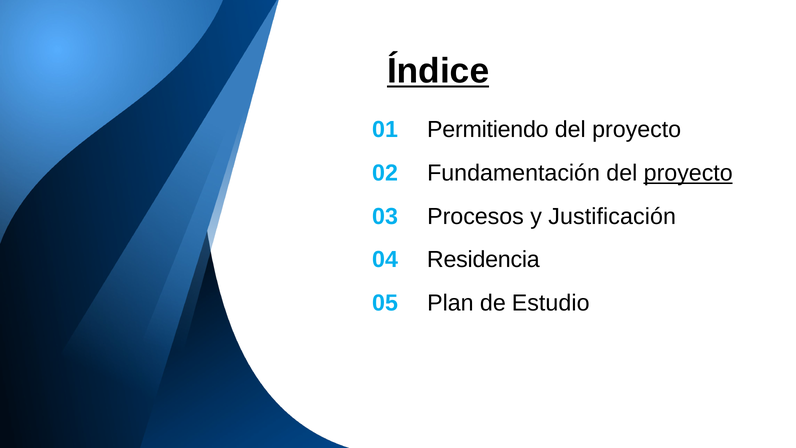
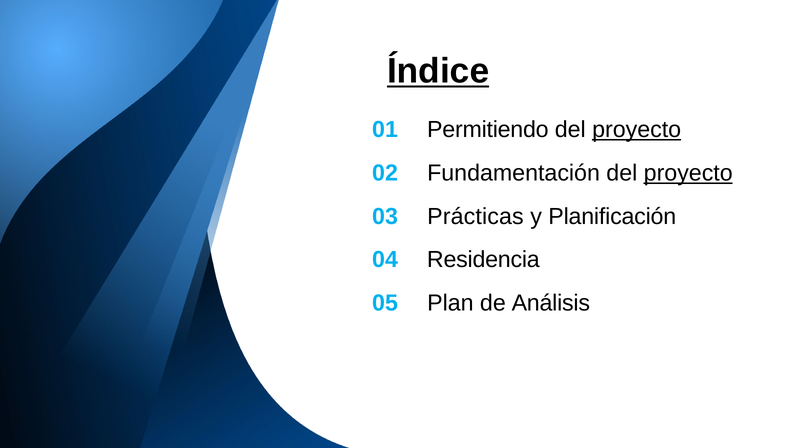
proyecto underline: none -> present (637, 130)
Procesos: Procesos -> Prácticas (475, 216)
Justificación: Justificación -> Planificación (612, 216)
Estudio: Estudio -> Análisis (551, 303)
